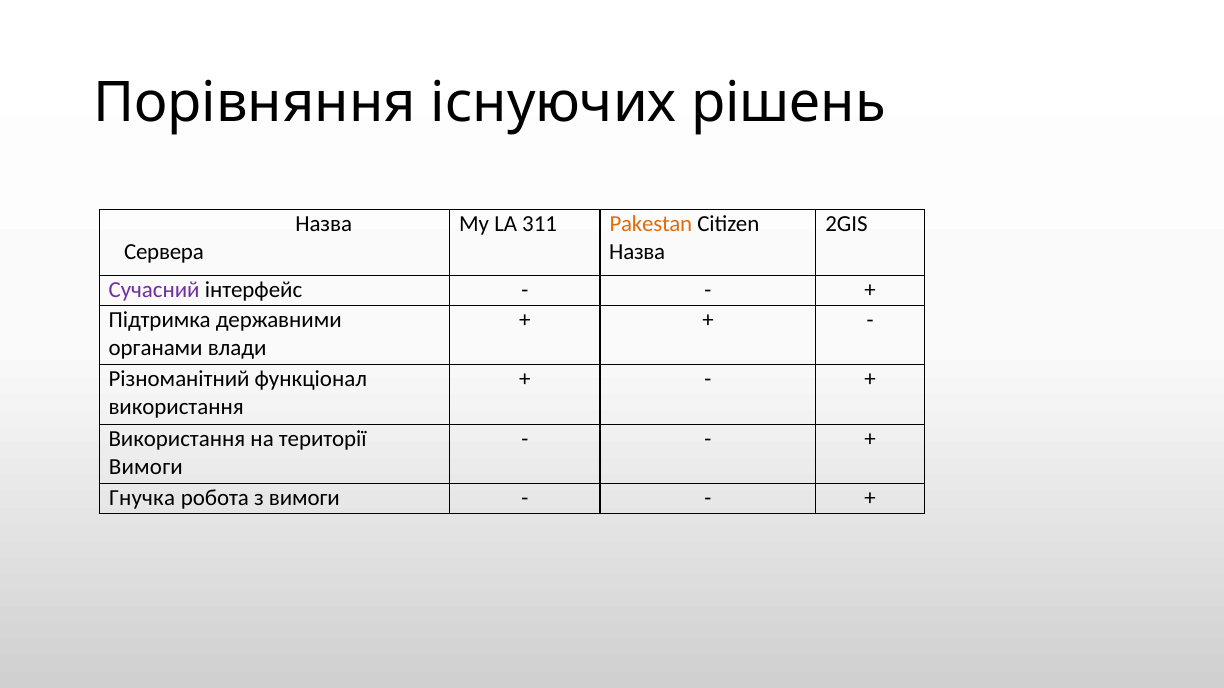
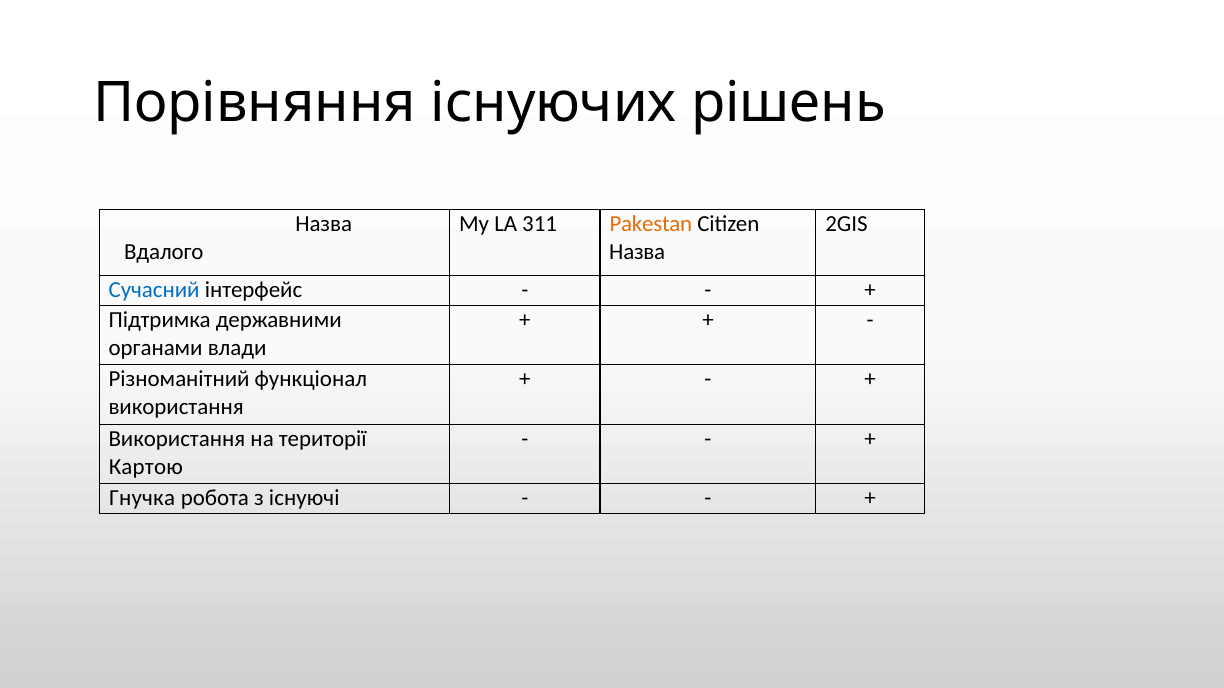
Сервера: Сервера -> Вдалого (164, 252)
Сучасний colour: purple -> blue (154, 290)
Вимоги: Вимоги -> Картою (146, 467)
з вимоги: вимоги -> існуючі (304, 498)
